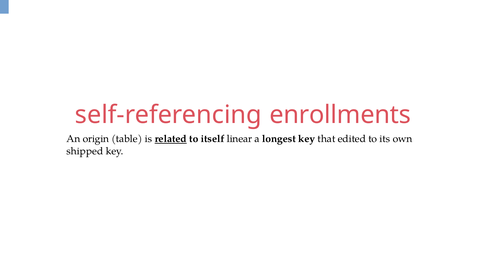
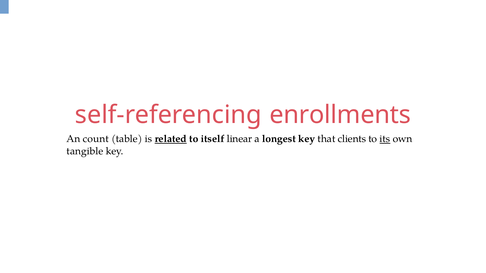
origin: origin -> count (96, 139)
edited: edited -> clients (352, 139)
its underline: none -> present (385, 139)
shipped: shipped -> tangible (85, 151)
